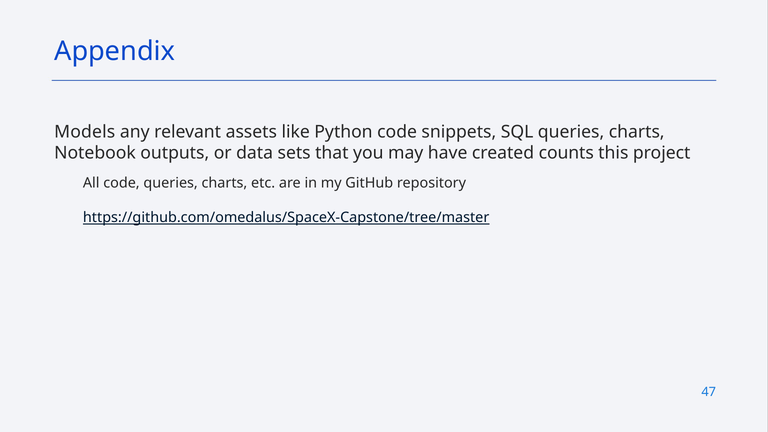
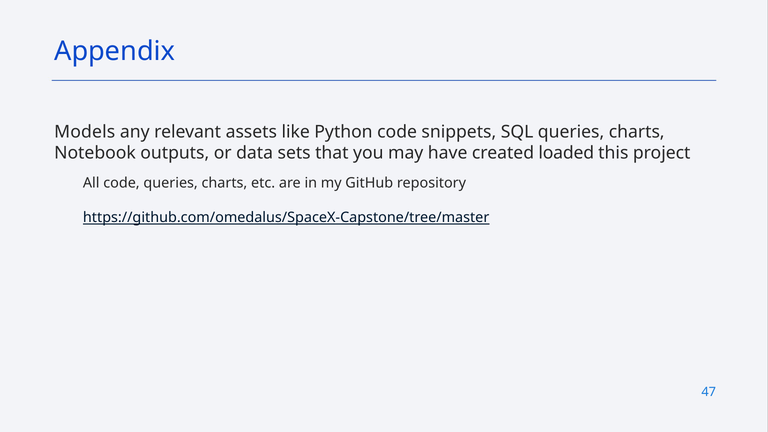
counts: counts -> loaded (566, 153)
